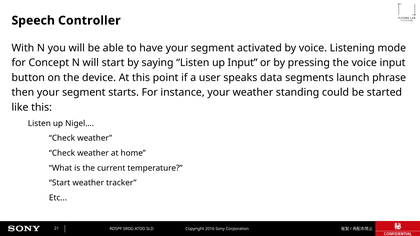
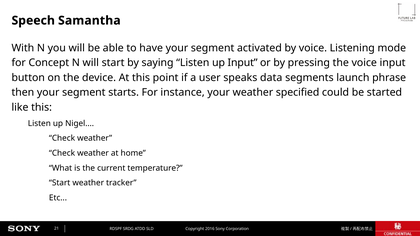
Controller: Controller -> Samantha (89, 21)
standing: standing -> specified (298, 93)
